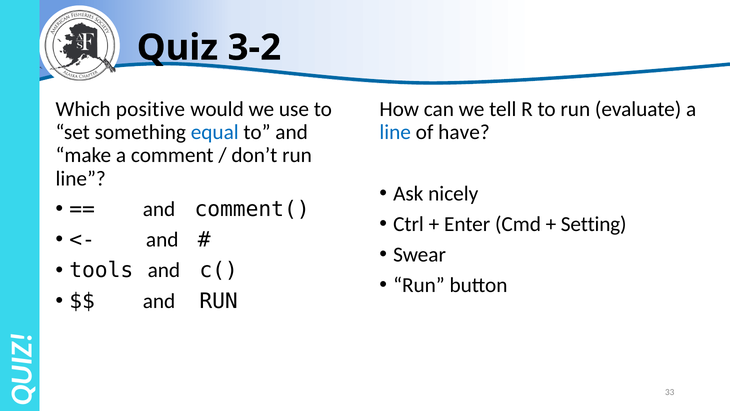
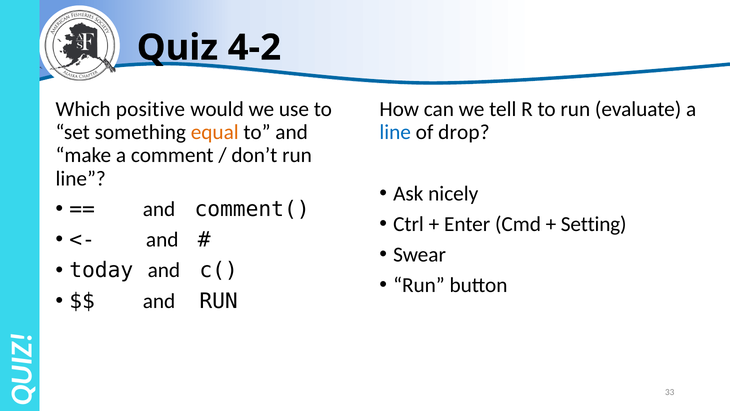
3-2: 3-2 -> 4-2 (254, 48)
have: have -> drop (464, 132)
equal colour: blue -> orange (215, 132)
tools: tools -> today (101, 270)
